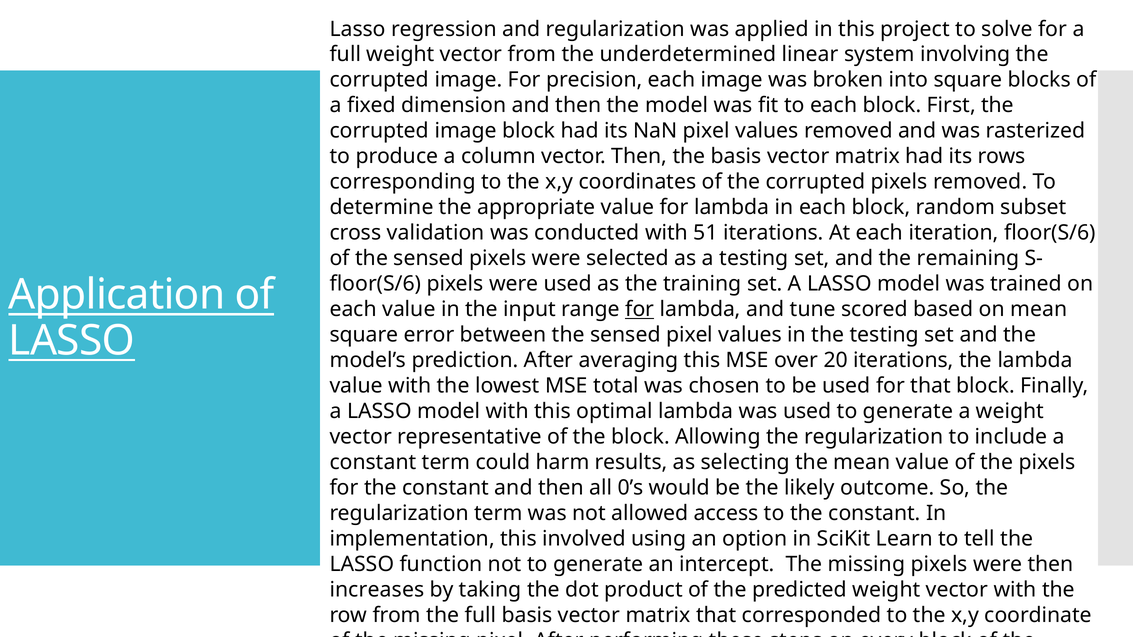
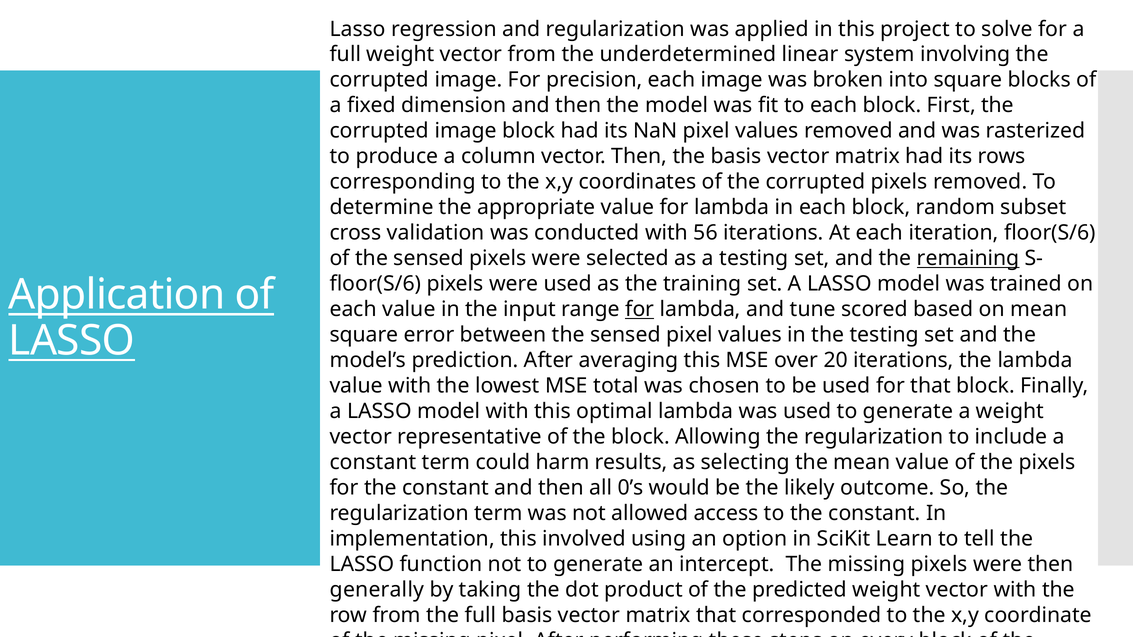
51: 51 -> 56 (706, 233)
remaining underline: none -> present (968, 258)
increases: increases -> generally (377, 590)
